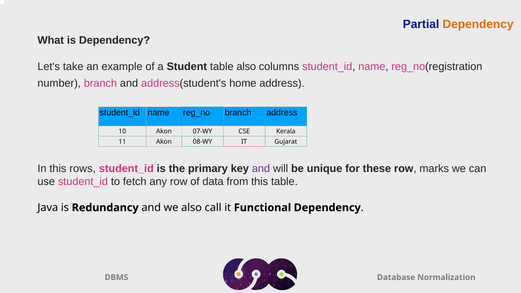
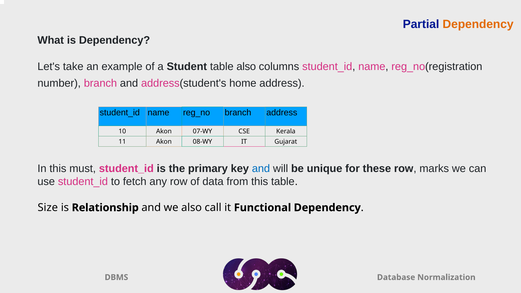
rows: rows -> must (83, 169)
and colour: purple -> blue (261, 169)
Java: Java -> Size (48, 208)
Redundancy: Redundancy -> Relationship (105, 208)
